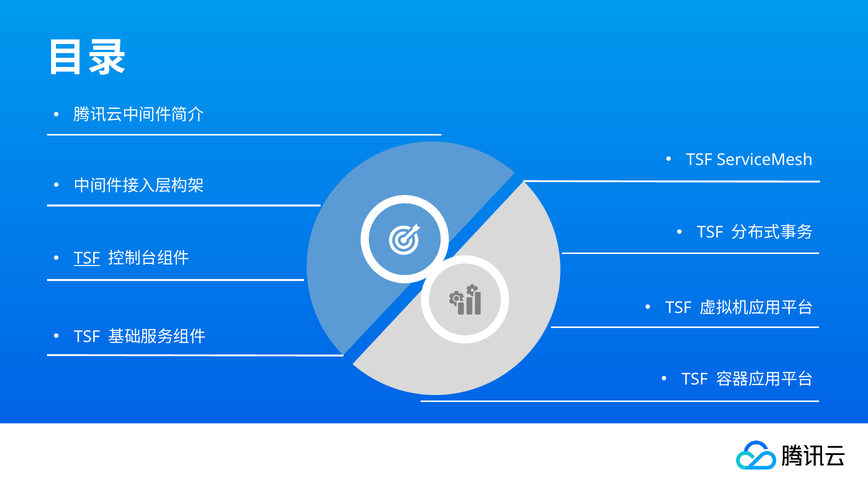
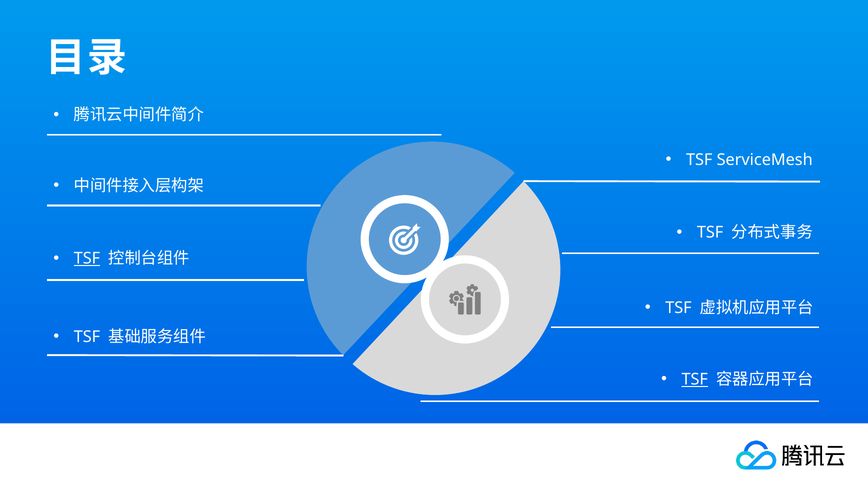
TSF underline: none -> present (695, 380)
